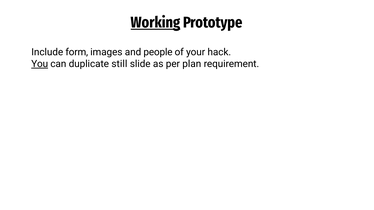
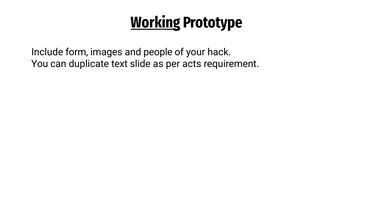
You underline: present -> none (40, 64)
still: still -> text (119, 64)
plan: plan -> acts (192, 64)
